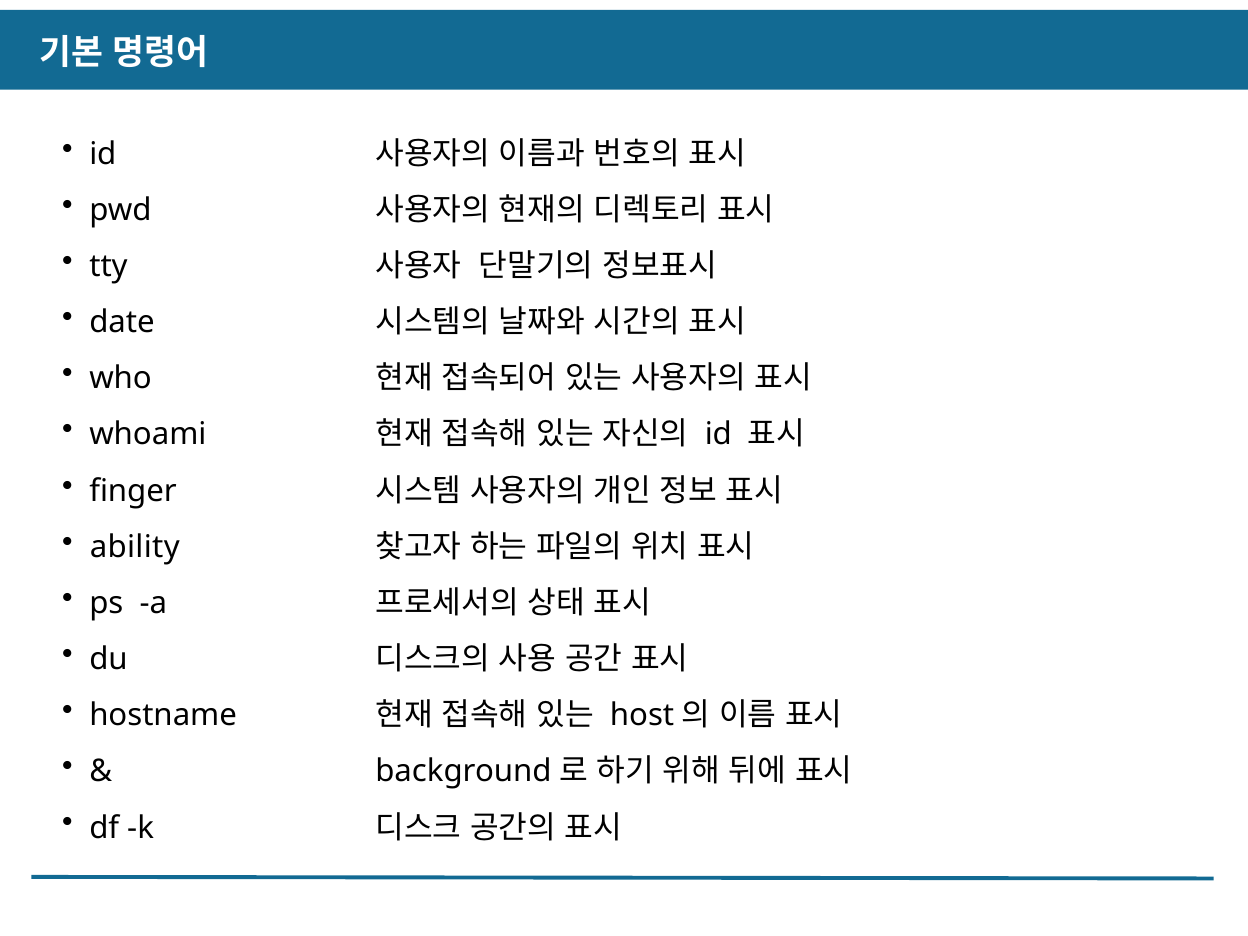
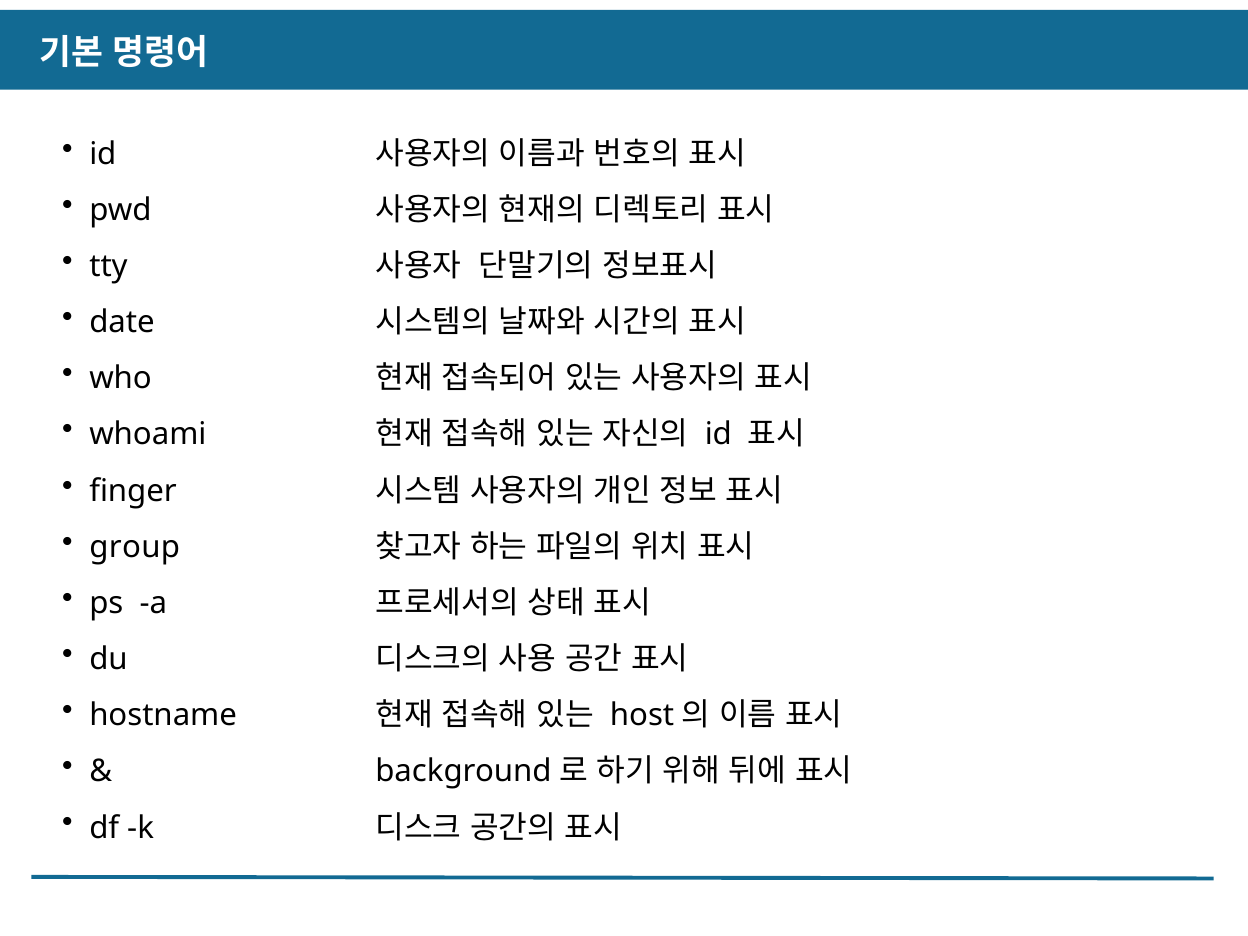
ability: ability -> group (135, 547)
